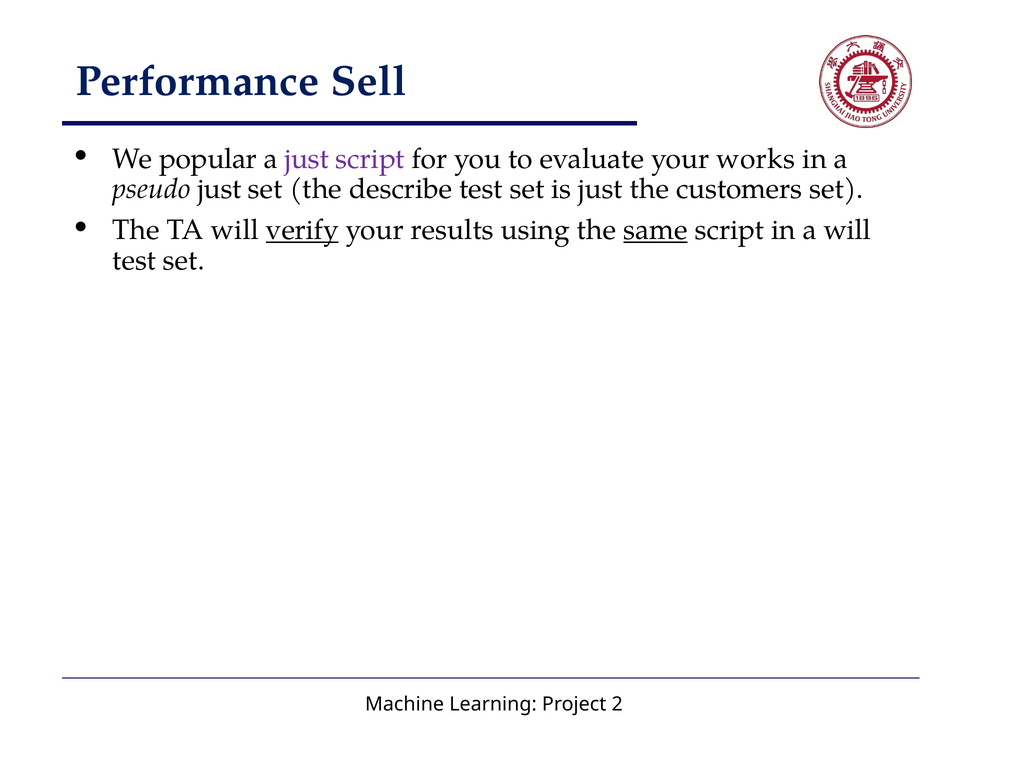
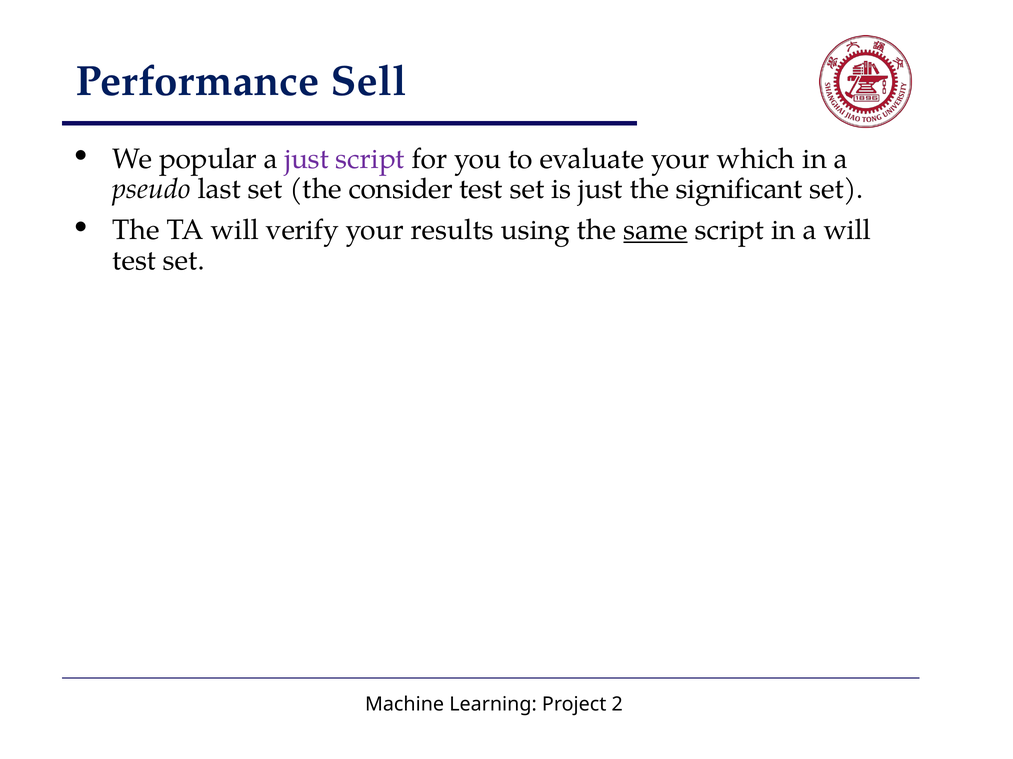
works: works -> which (756, 159)
pseudo just: just -> last (219, 189)
describe: describe -> consider (401, 189)
customers: customers -> significant (739, 189)
verify underline: present -> none (302, 230)
